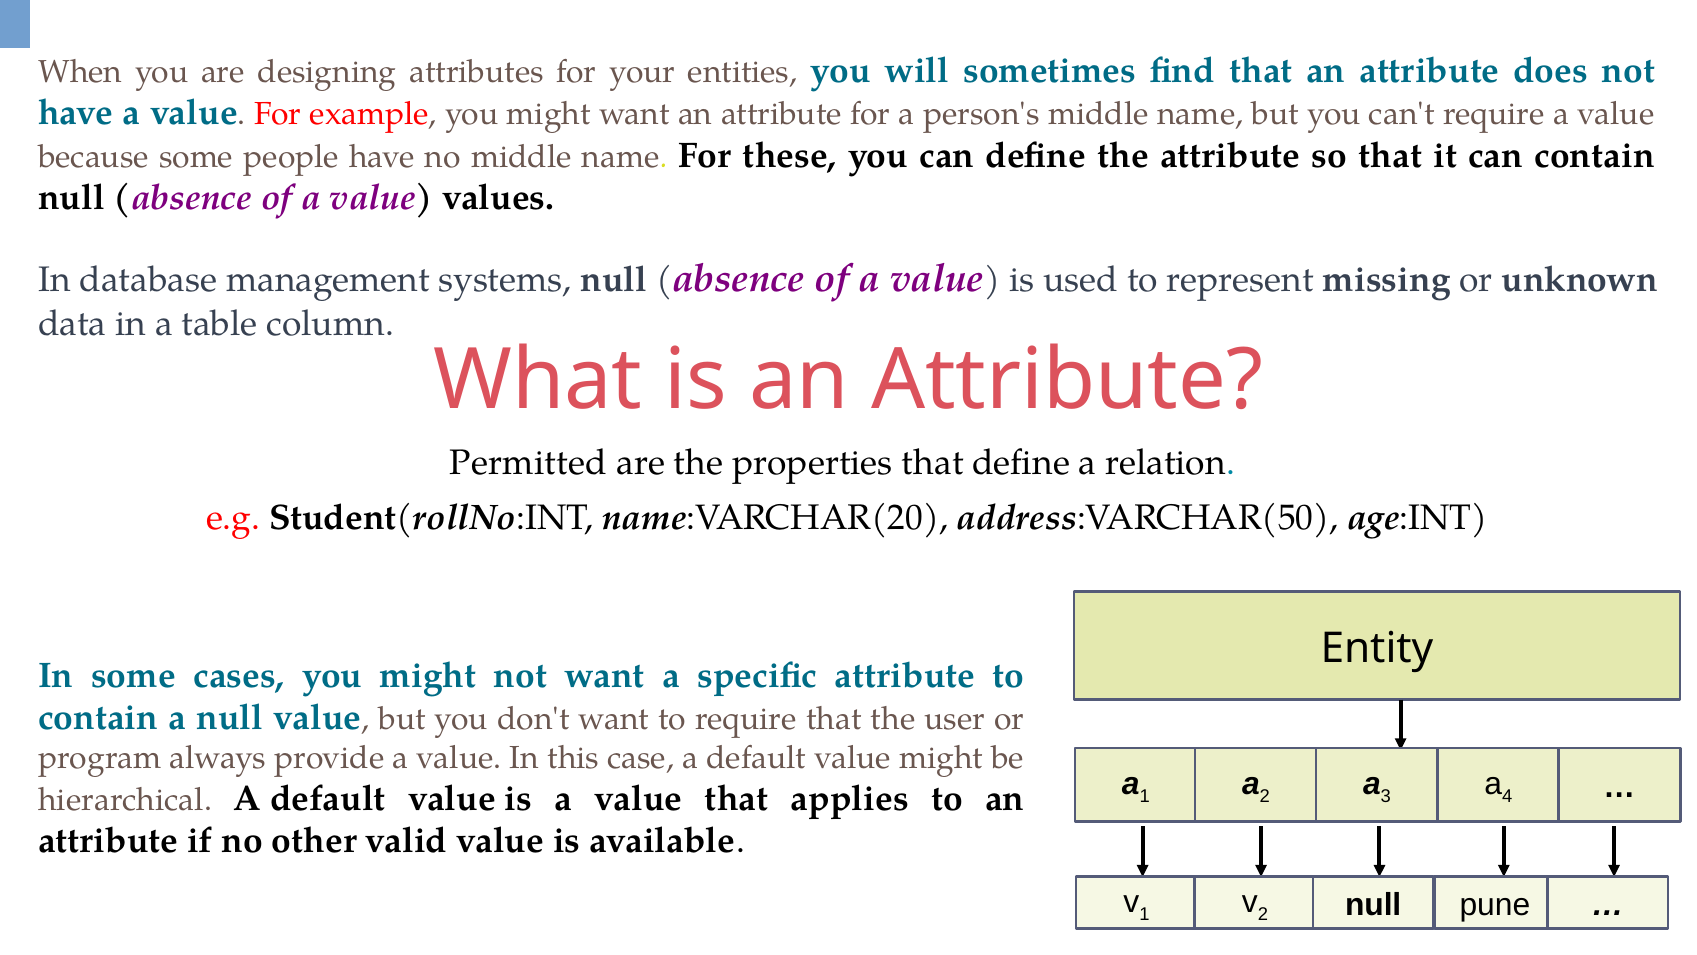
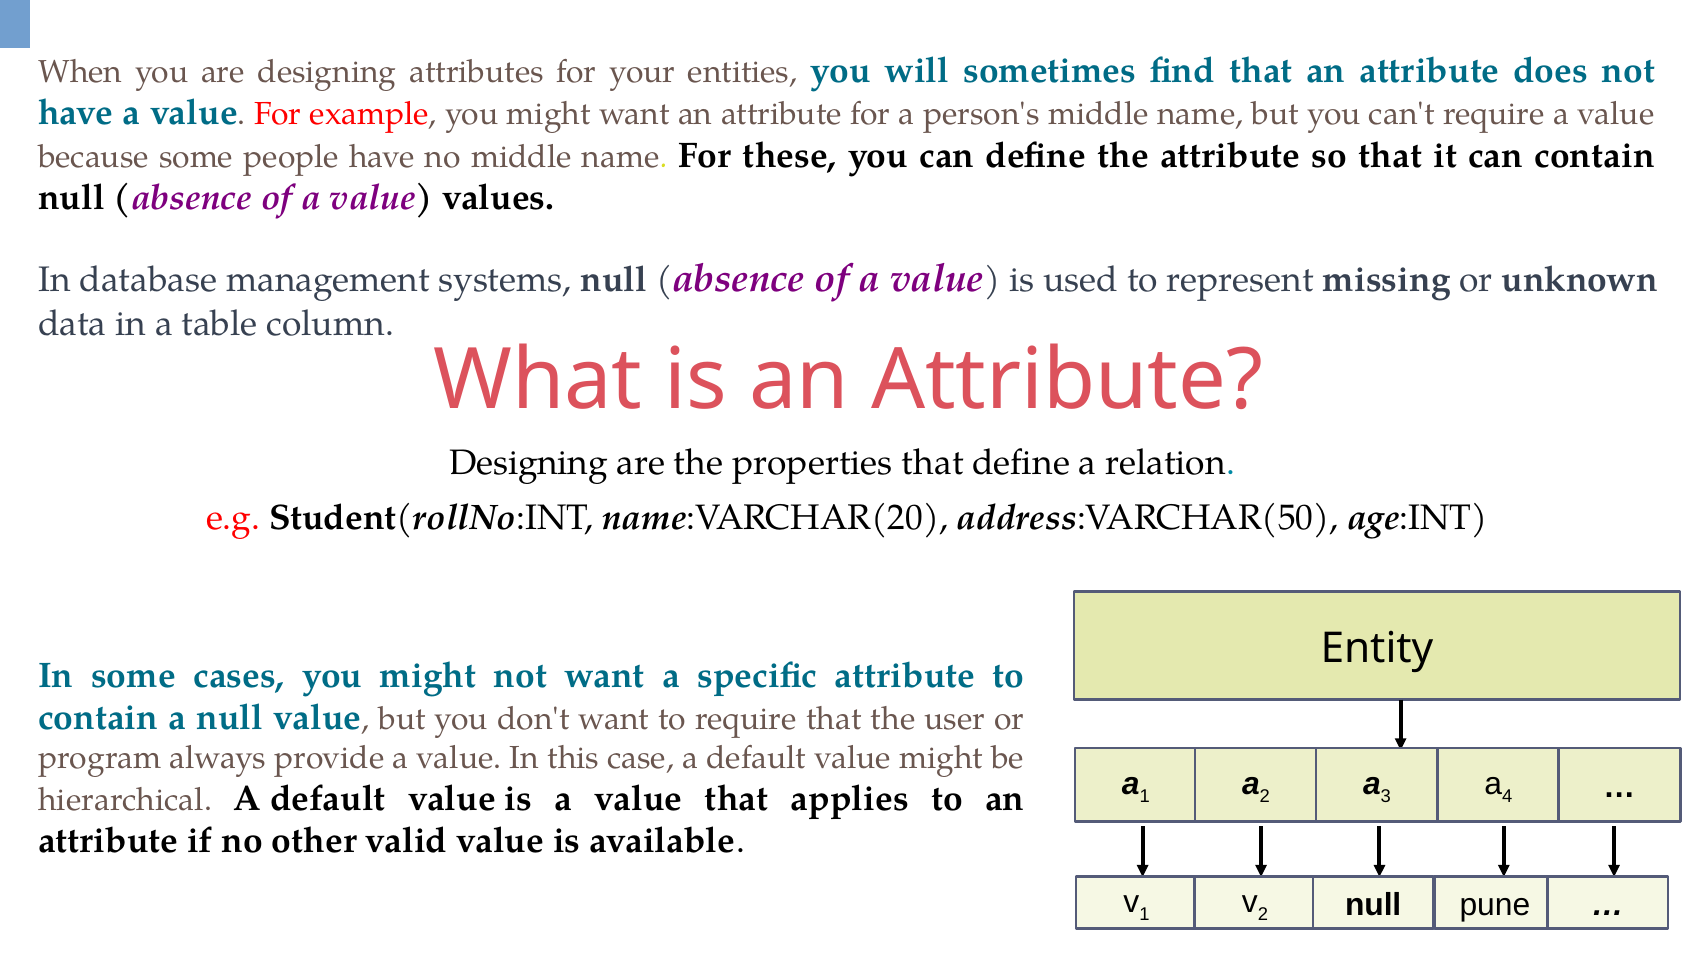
Permitted: Permitted -> Designing (529, 462)
